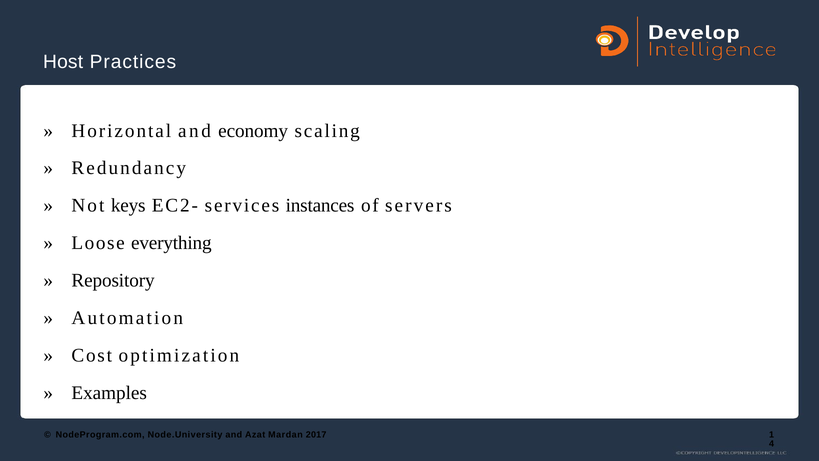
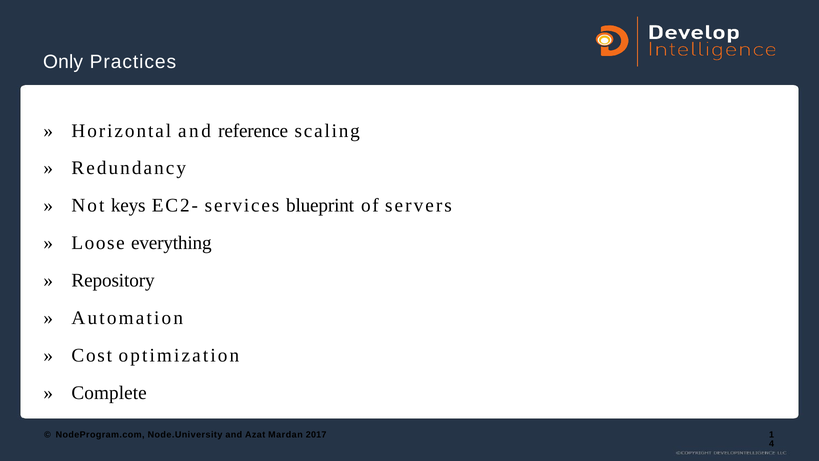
Host: Host -> Only (63, 62)
economy: economy -> reference (253, 131)
instances: instances -> blueprint (320, 205)
Examples: Examples -> Complete (109, 393)
